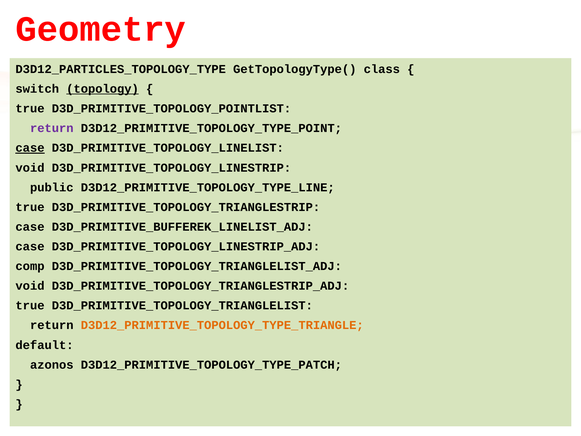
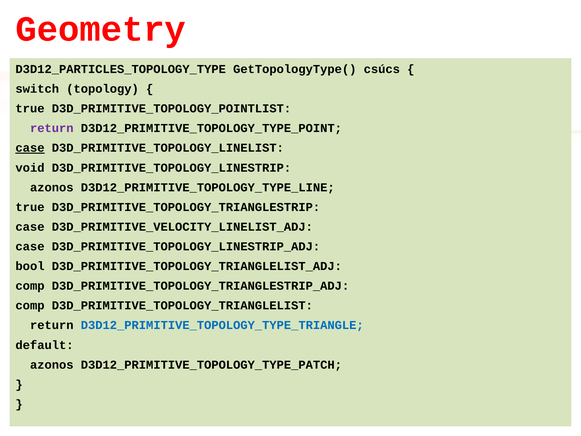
class: class -> csúcs (382, 69)
topology underline: present -> none (103, 89)
public: public -> azonos (52, 187)
D3D_PRIMITIVE_BUFFEREK_LINELIST_ADJ: D3D_PRIMITIVE_BUFFEREK_LINELIST_ADJ -> D3D_PRIMITIVE_VELOCITY_LINELIST_ADJ (182, 227)
comp: comp -> bool (30, 266)
void: void -> comp (30, 286)
true: true -> comp (30, 305)
D3D12_PRIMITIVE_TOPOLOGY_TYPE_TRIANGLE colour: orange -> blue (222, 325)
